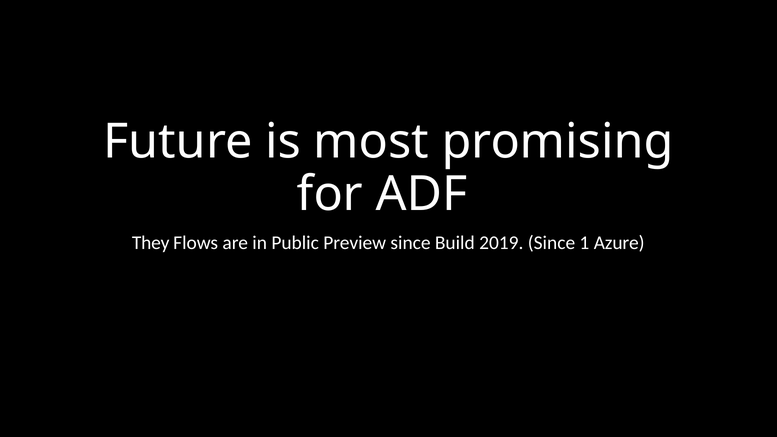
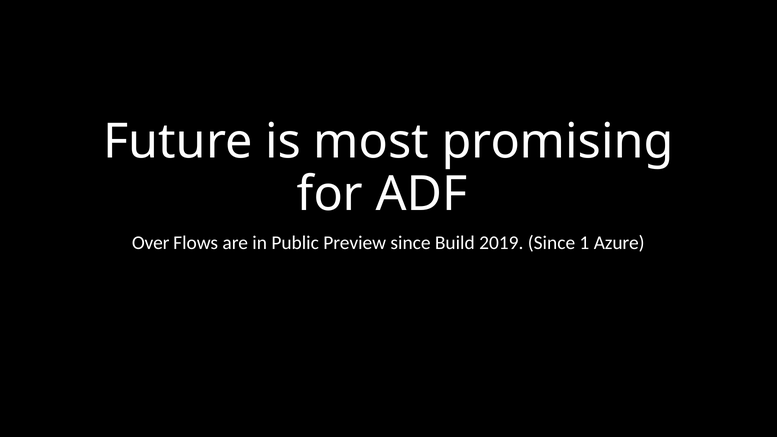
They: They -> Over (151, 243)
